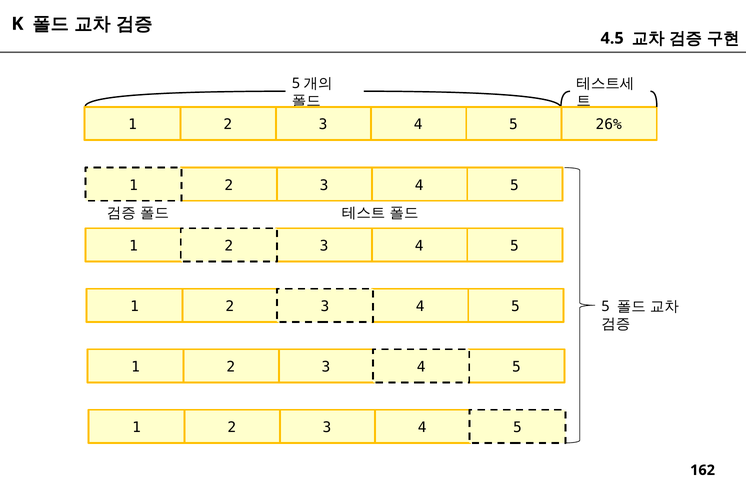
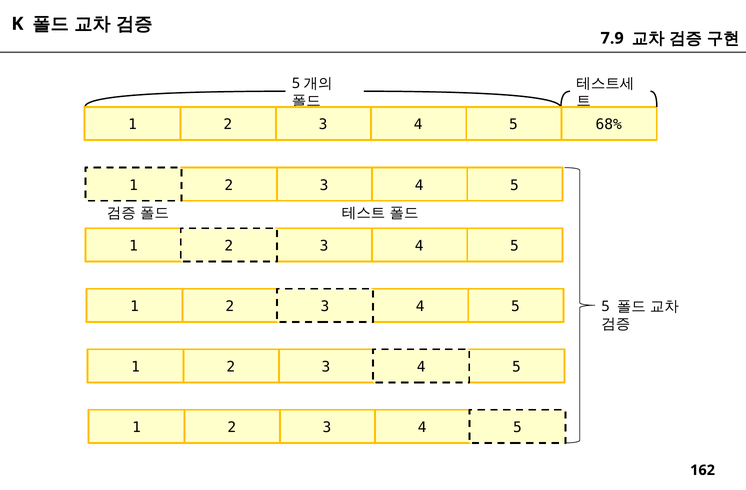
4.5: 4.5 -> 7.9 (612, 38)
26%: 26% -> 68% (609, 125)
